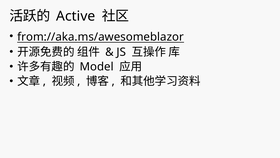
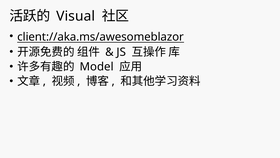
Active: Active -> Visual (76, 16)
from://aka.ms/awesomeblazor: from://aka.ms/awesomeblazor -> client://aka.ms/awesomeblazor (101, 37)
